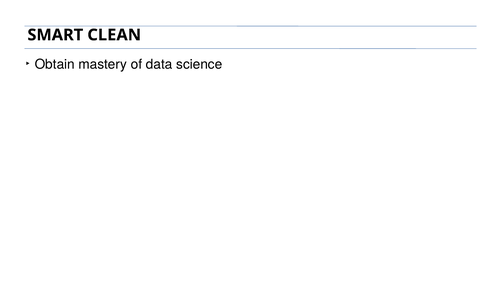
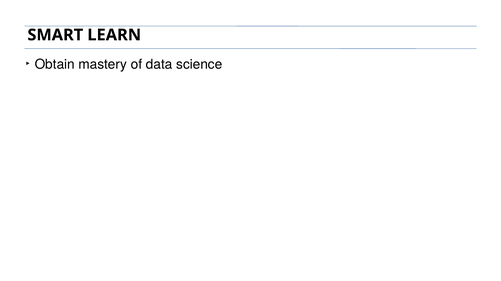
CLEAN: CLEAN -> LEARN (114, 35)
